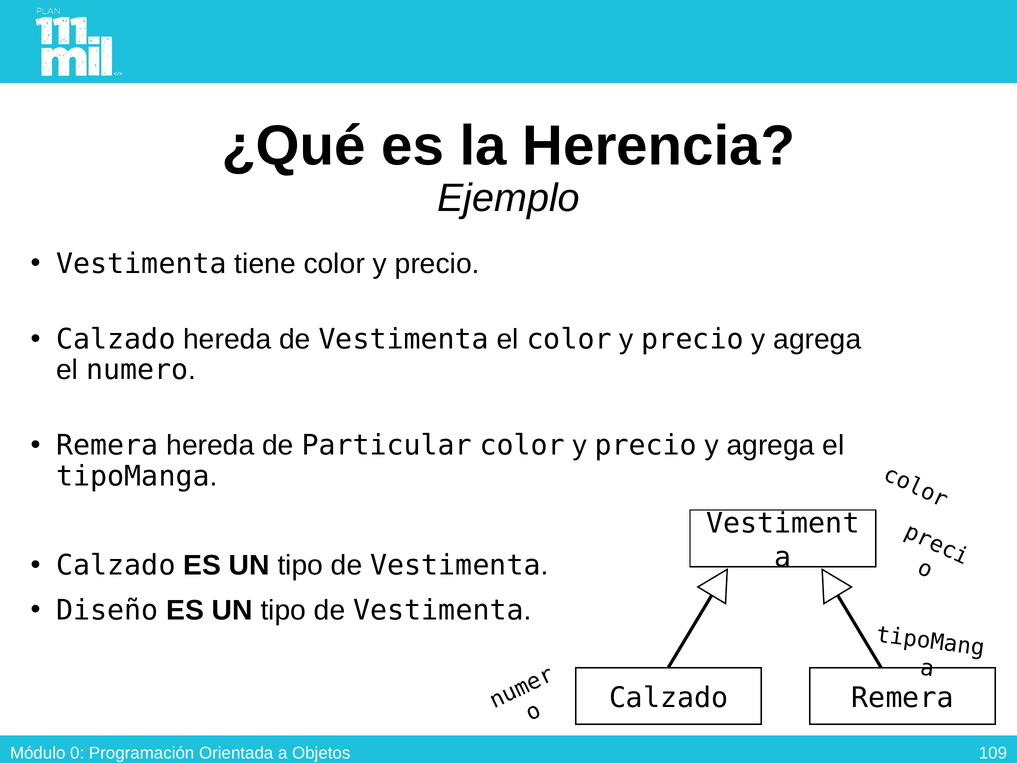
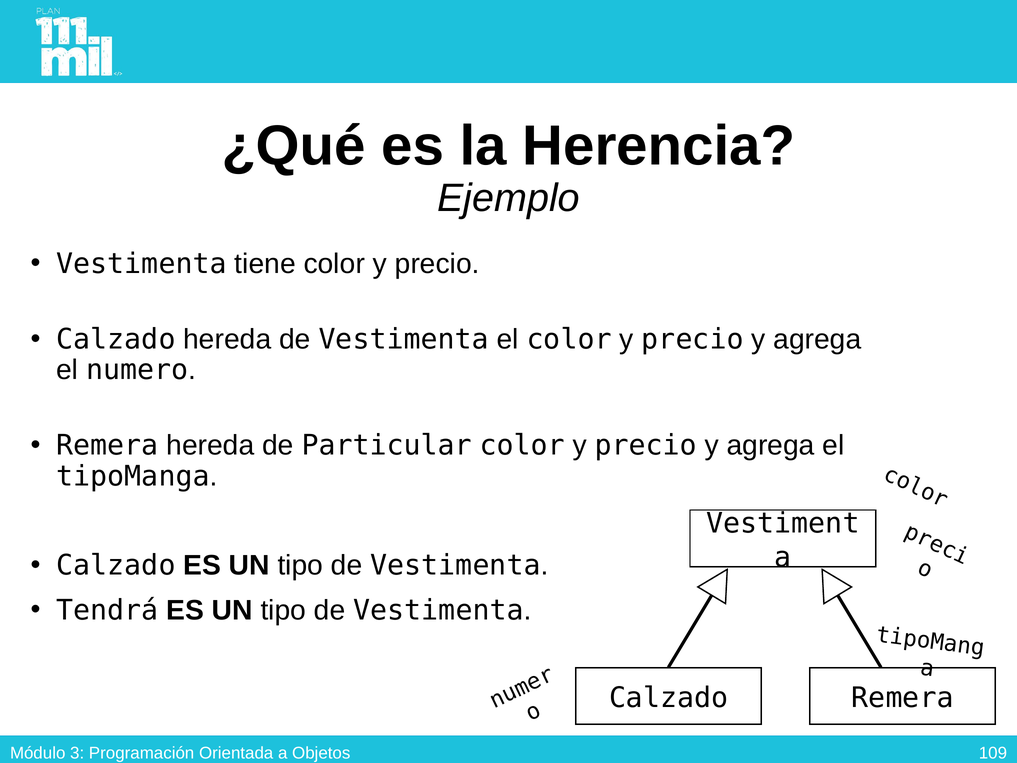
Diseño: Diseño -> Tendrá (107, 610)
0: 0 -> 3 (77, 753)
